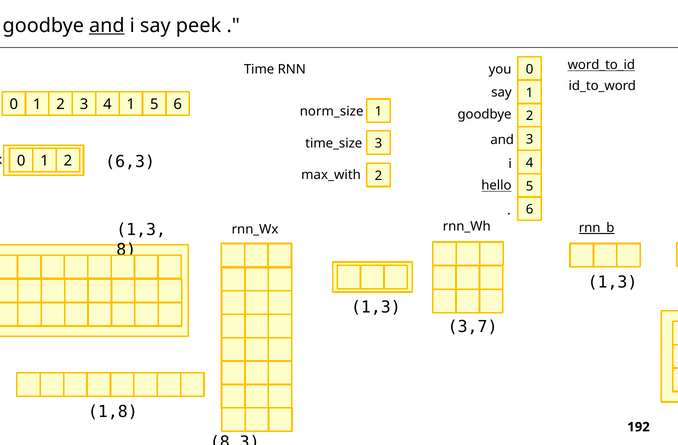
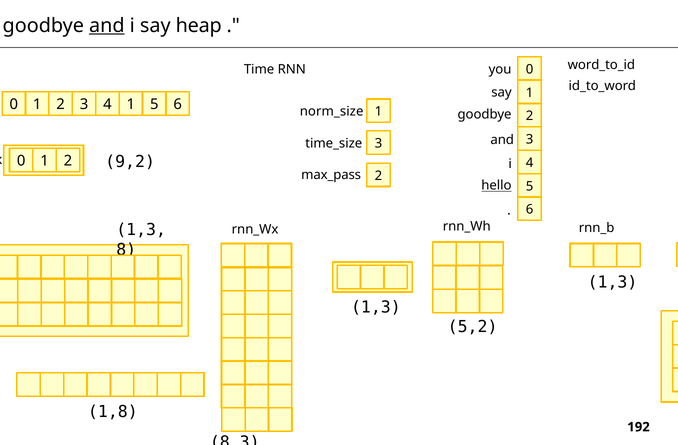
peek: peek -> heap (199, 26)
word_to_id underline: present -> none (601, 65)
6,3: 6,3 -> 9,2 (130, 162)
max_with: max_with -> max_pass (331, 175)
rnn_b underline: present -> none (597, 228)
3,7: 3,7 -> 5,2 (473, 327)
